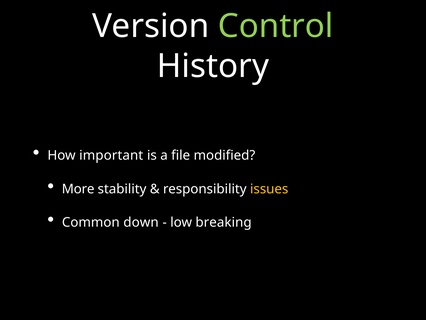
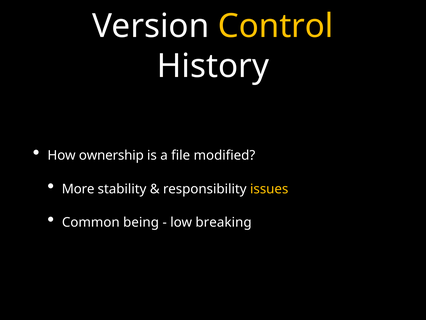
Control colour: light green -> yellow (276, 26)
important: important -> ownership (111, 155)
down: down -> being (141, 222)
